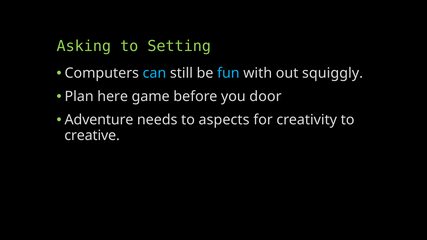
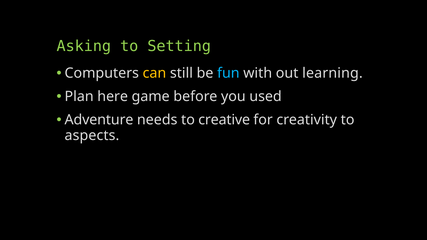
can colour: light blue -> yellow (154, 73)
squiggly: squiggly -> learning (333, 73)
door: door -> used (266, 97)
aspects: aspects -> creative (224, 120)
creative: creative -> aspects (92, 135)
